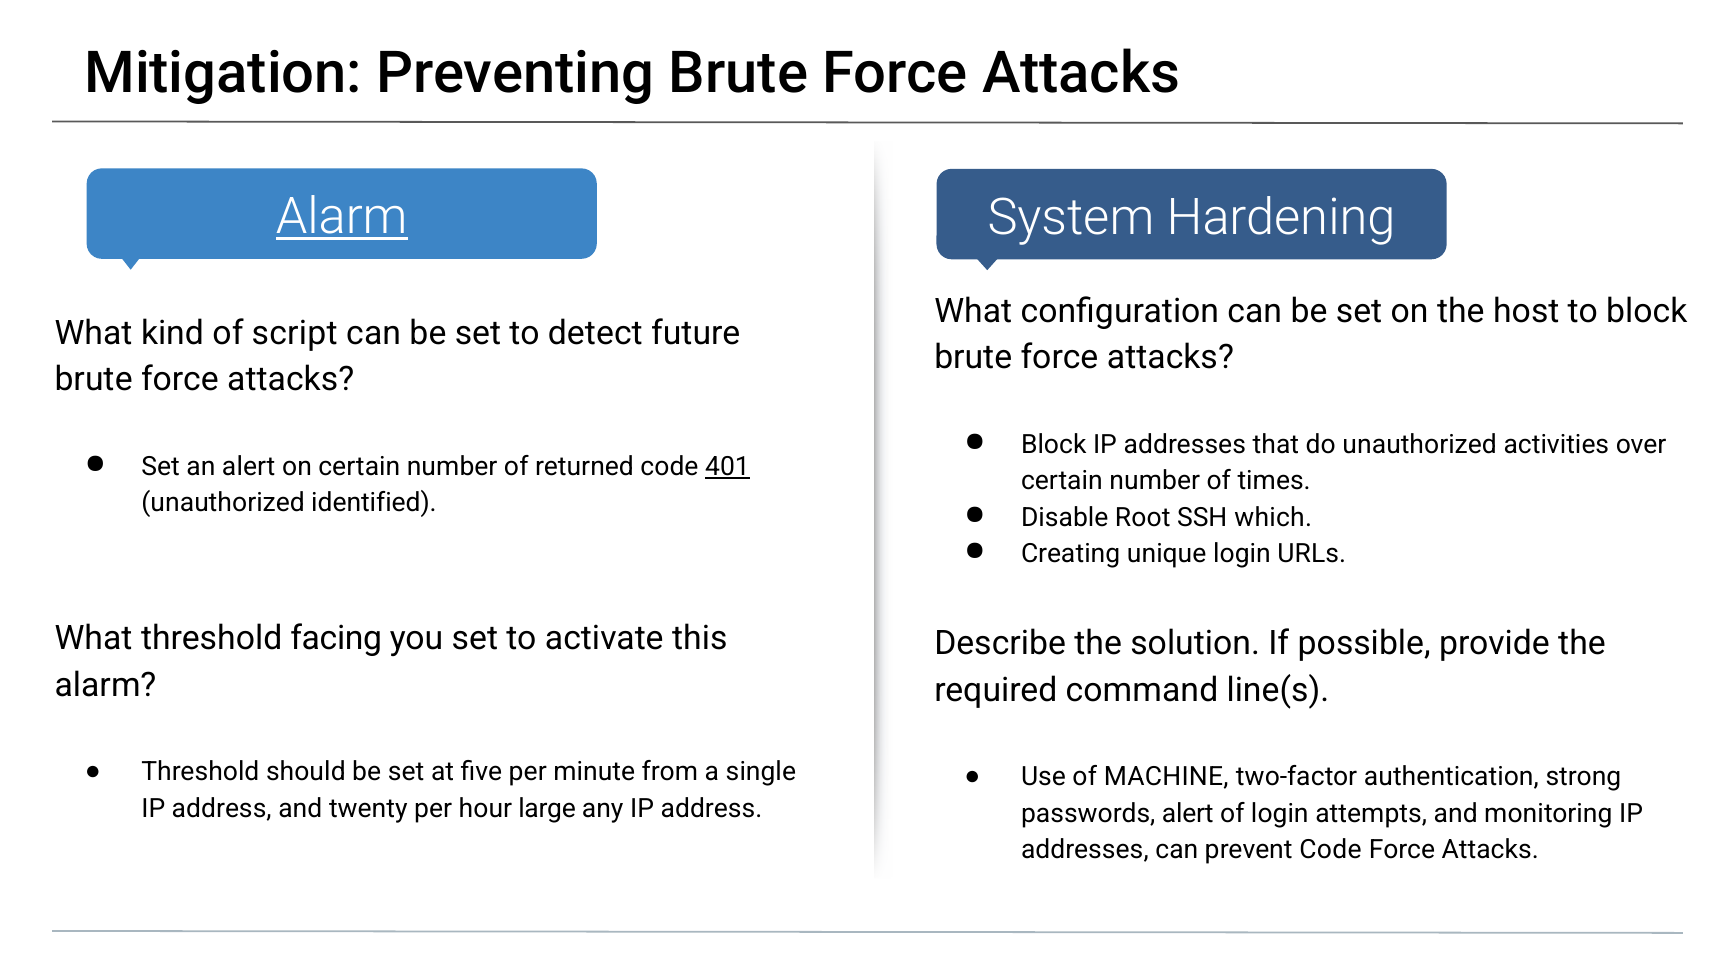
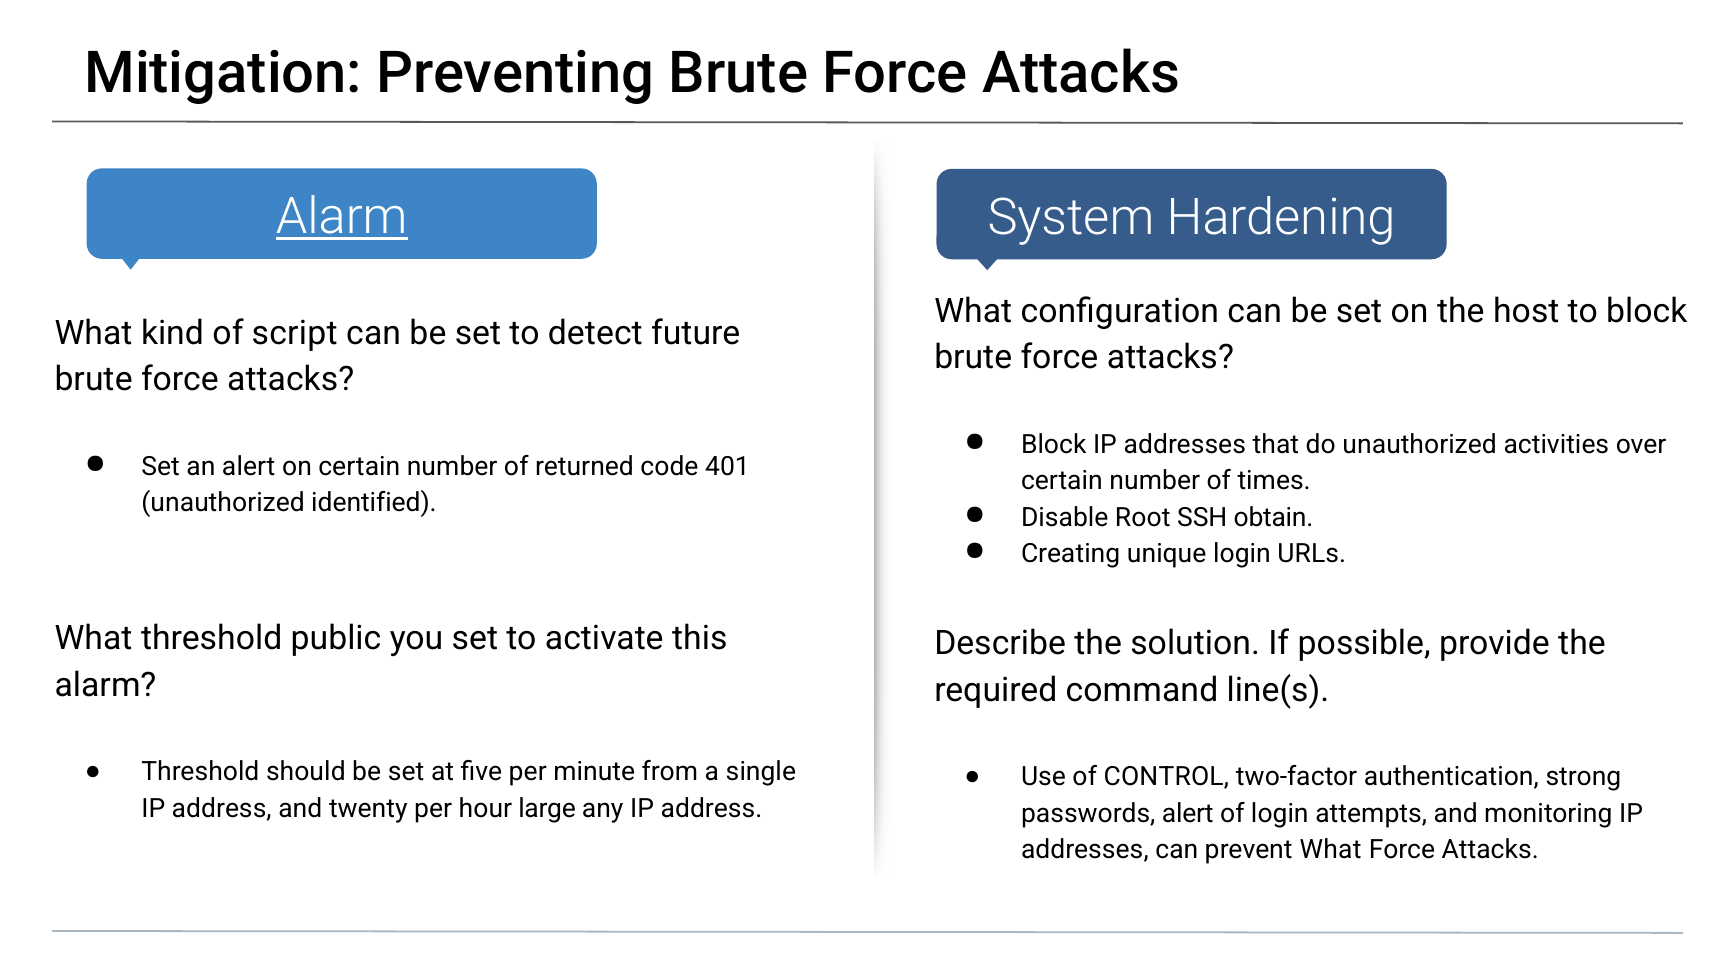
401 underline: present -> none (728, 467)
which: which -> obtain (1273, 518)
facing: facing -> public (336, 639)
MACHINE: MACHINE -> CONTROL (1166, 777)
prevent Code: Code -> What (1331, 850)
